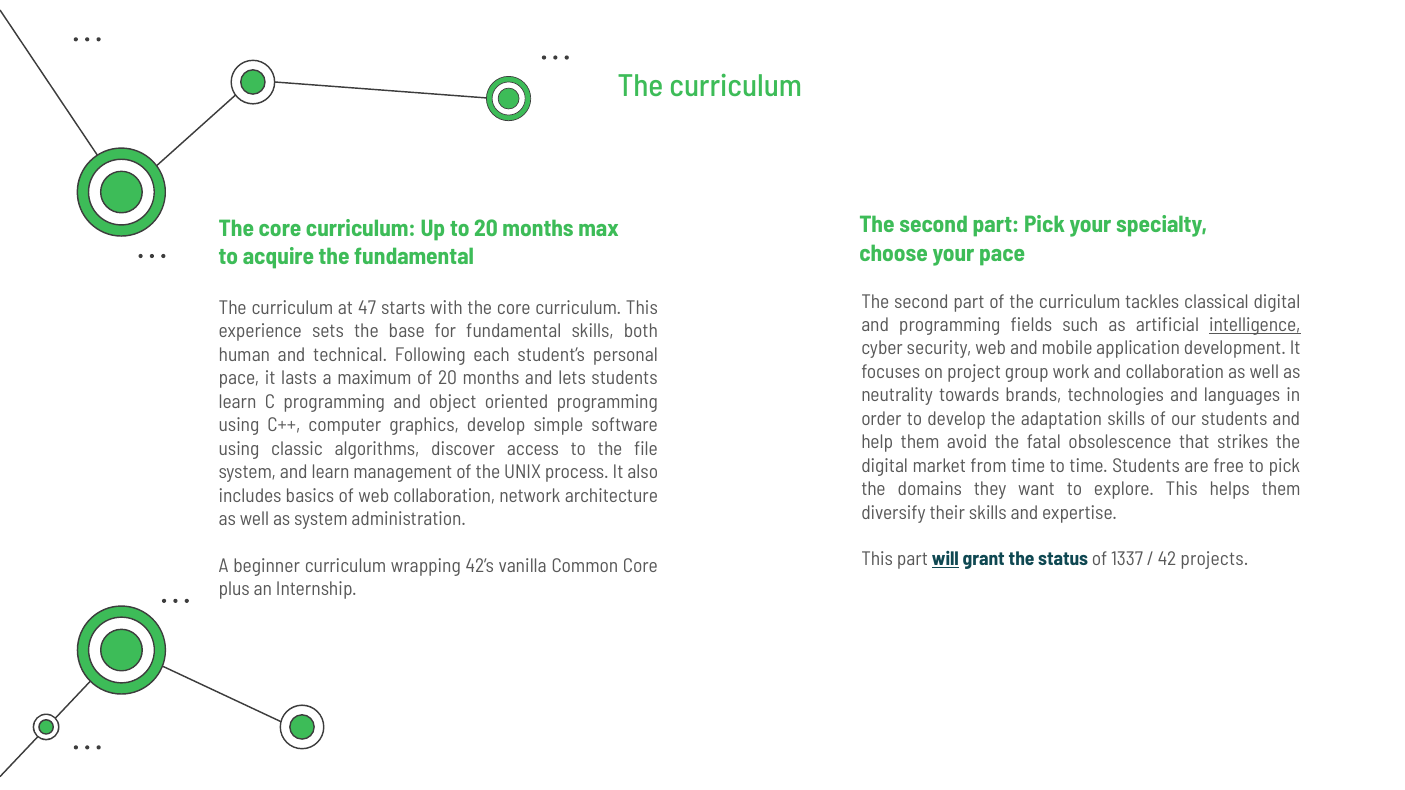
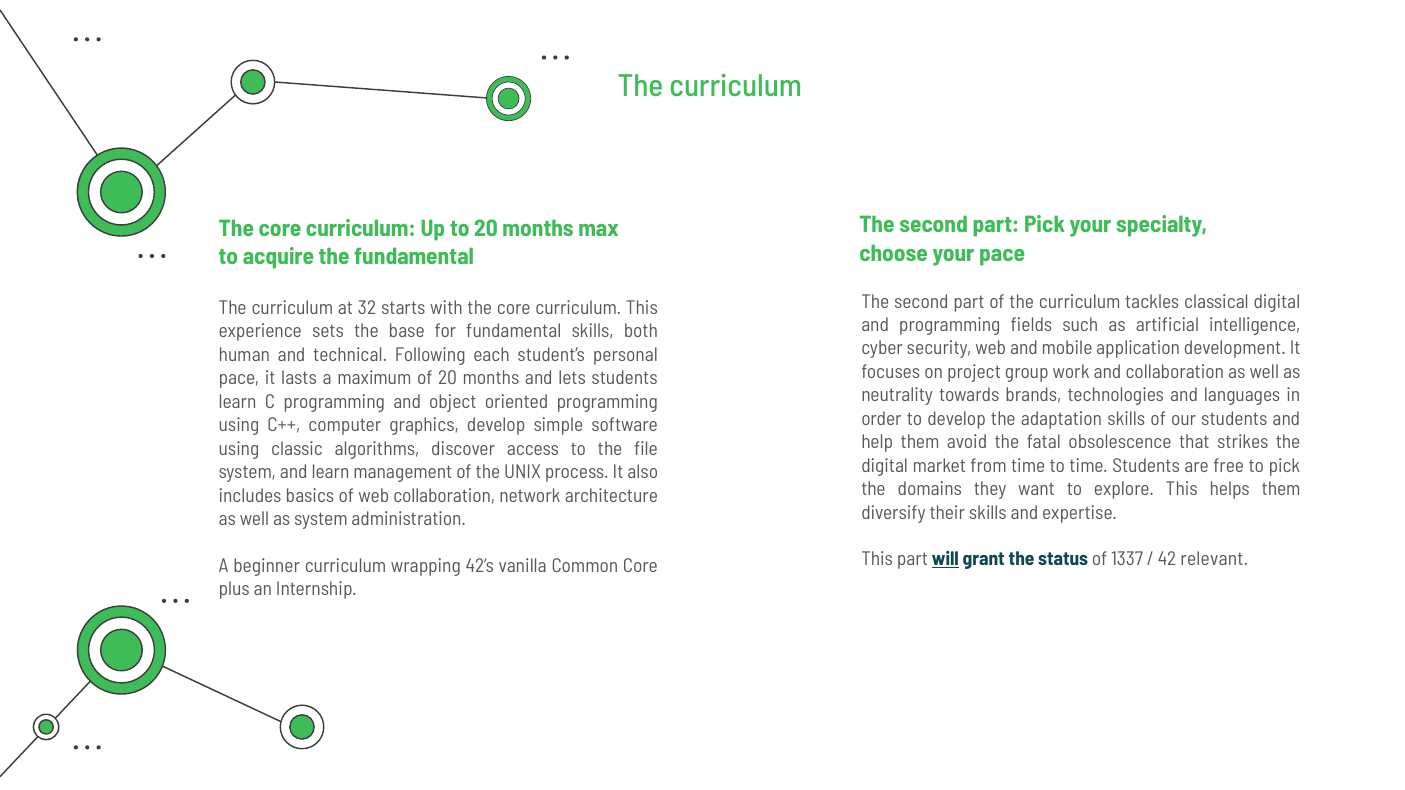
47: 47 -> 32 (367, 308)
intelligence underline: present -> none (1255, 325)
projects: projects -> relevant (1214, 560)
